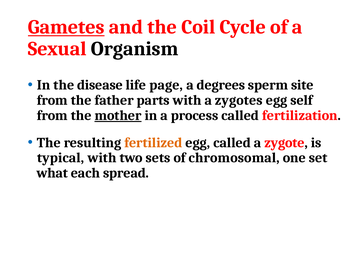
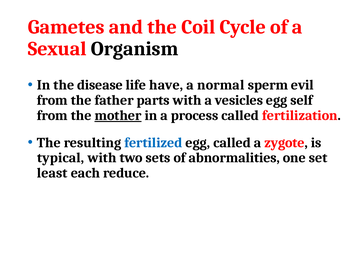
Gametes underline: present -> none (66, 27)
page: page -> have (166, 85)
degrees: degrees -> normal (221, 85)
site: site -> evil (302, 85)
zygotes: zygotes -> vesicles (239, 100)
fertilized colour: orange -> blue (153, 142)
chromosomal: chromosomal -> abnormalities (234, 158)
what: what -> least (52, 173)
spread: spread -> reduce (126, 173)
